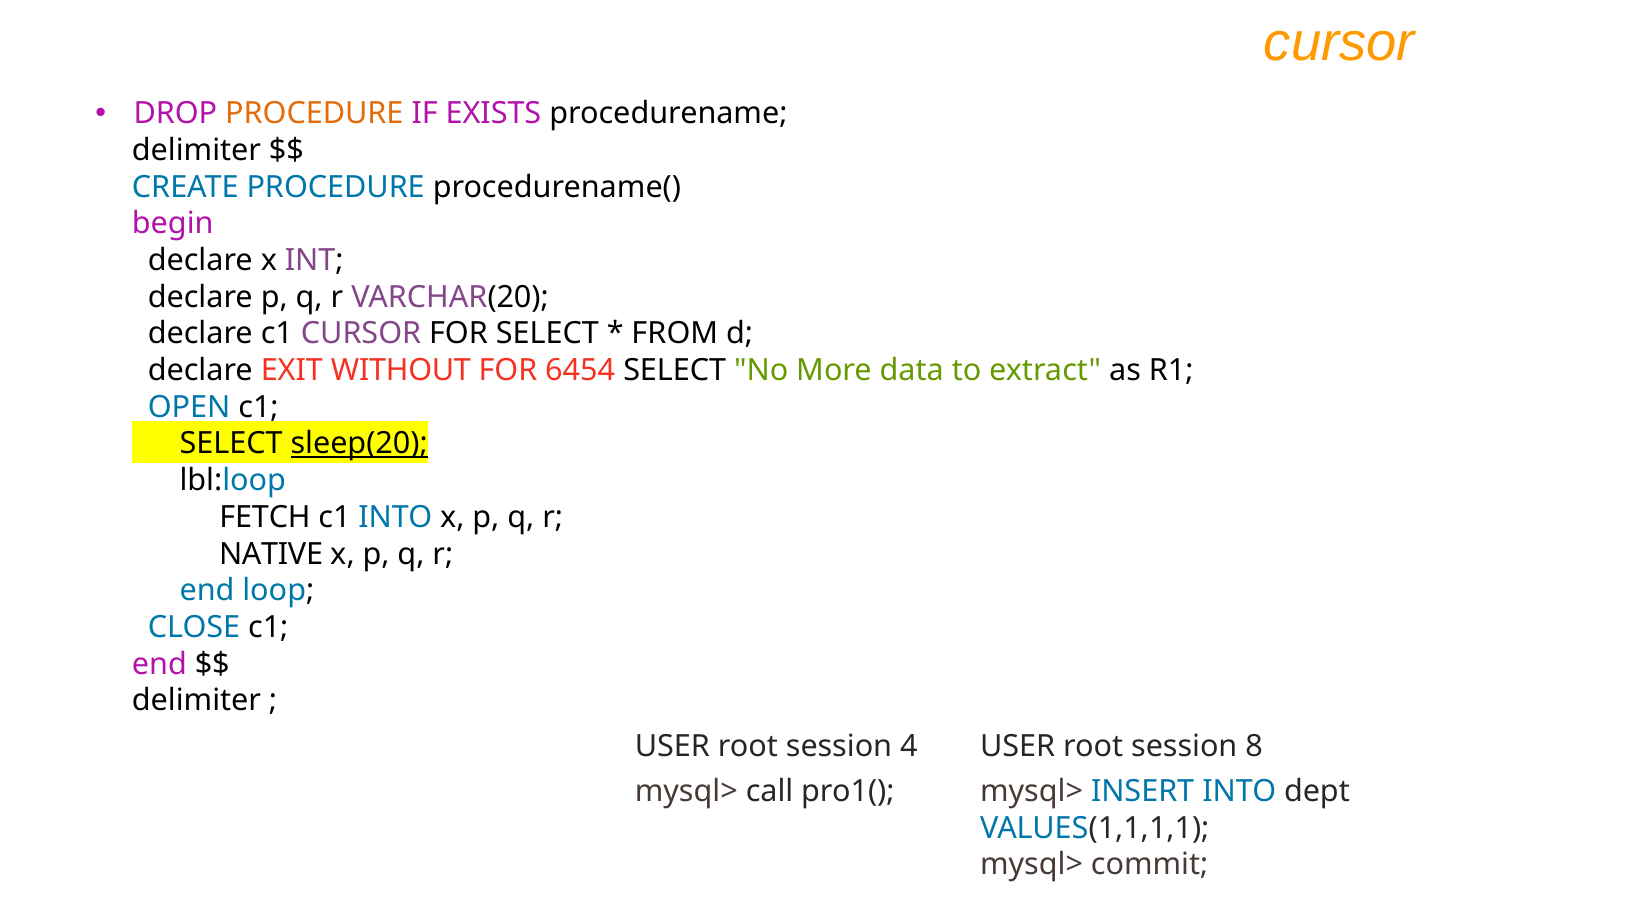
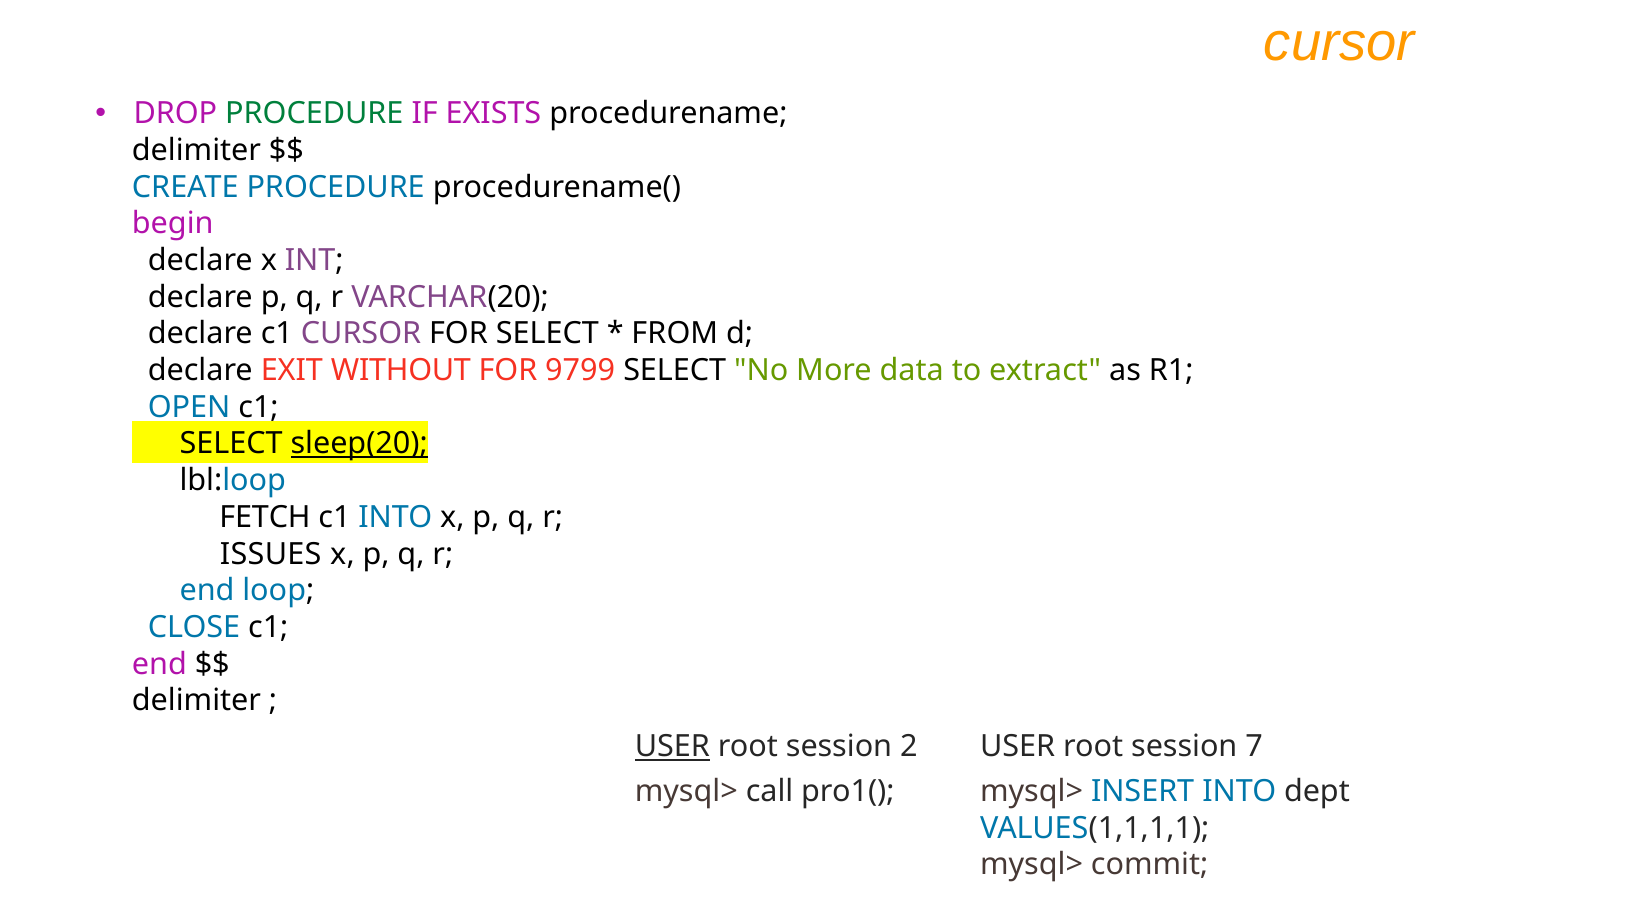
PROCEDURE colour: orange -> green (314, 114)
6454: 6454 -> 9799 (580, 371)
NATIVE: NATIVE -> ISSUES (271, 554)
USER underline: none -> present (672, 747)
4: 4 -> 2 (909, 747)
8: 8 -> 7 (1254, 747)
